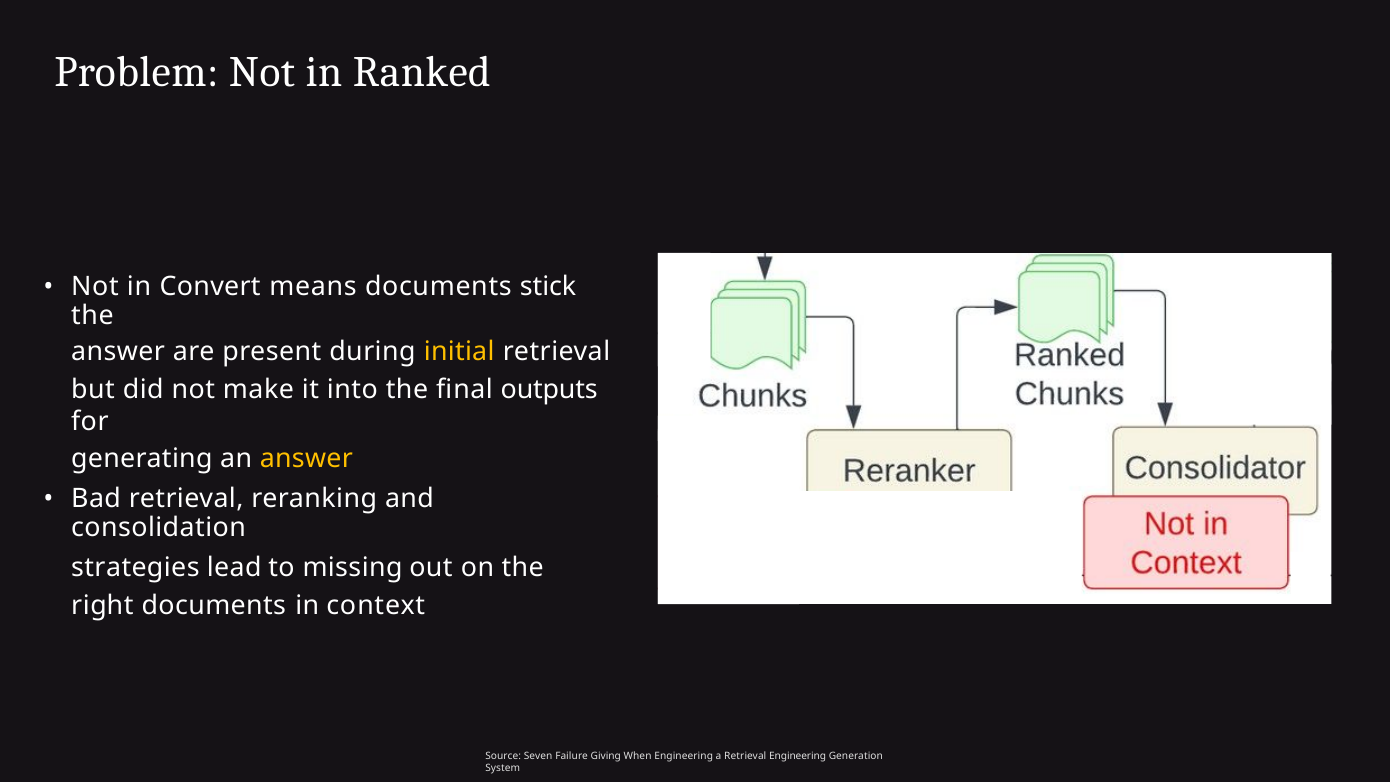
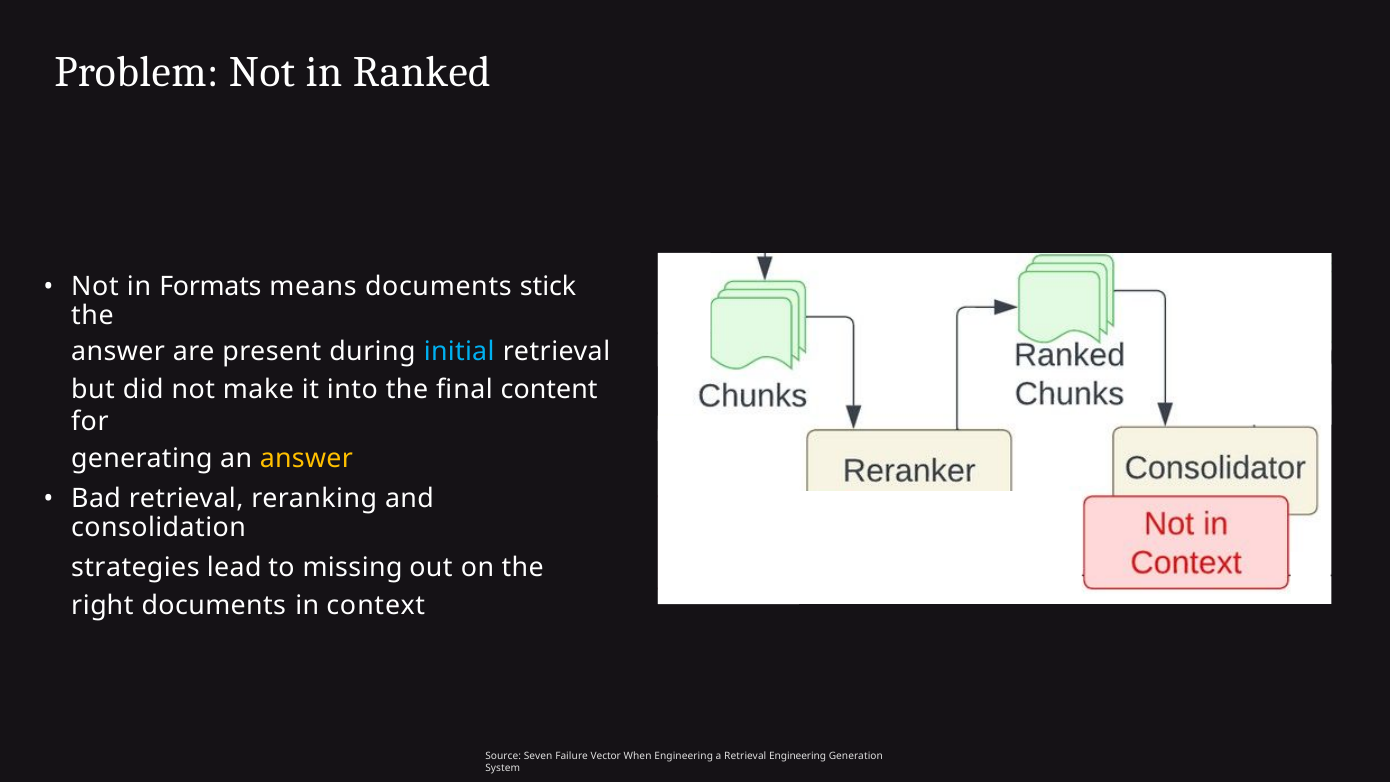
Convert: Convert -> Formats (210, 287)
initial colour: yellow -> light blue (459, 352)
outputs: outputs -> content (549, 389)
Giving: Giving -> Vector (606, 756)
